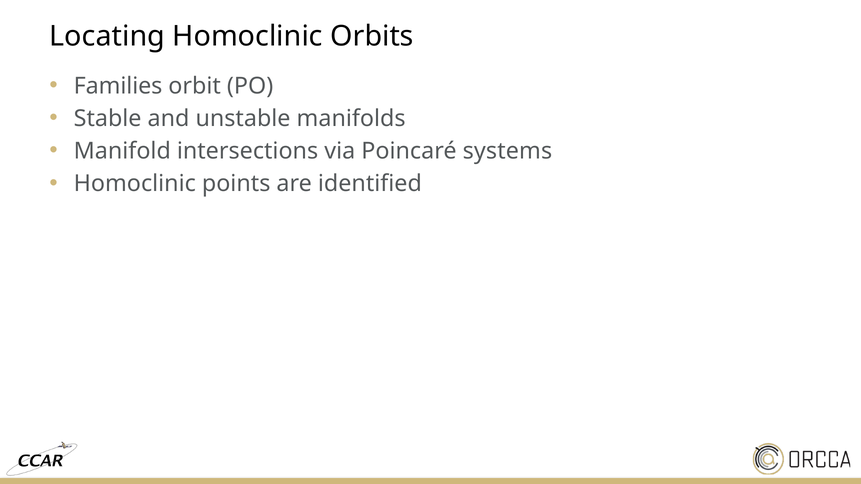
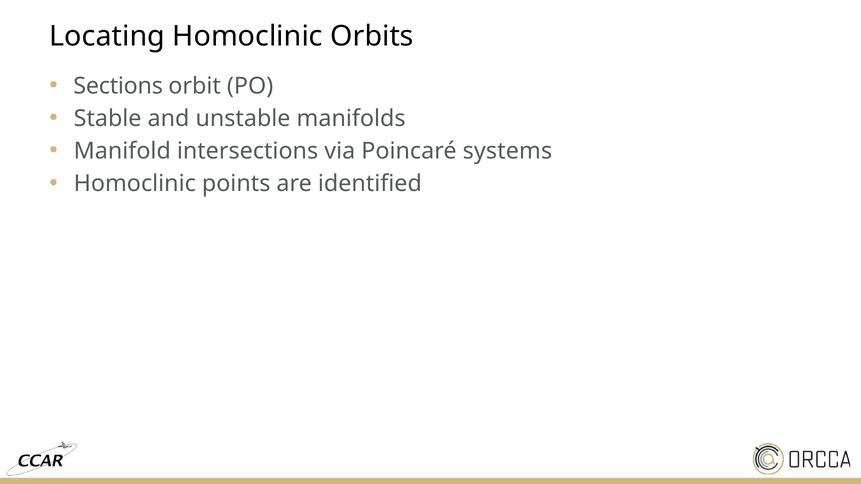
Families: Families -> Sections (118, 86)
